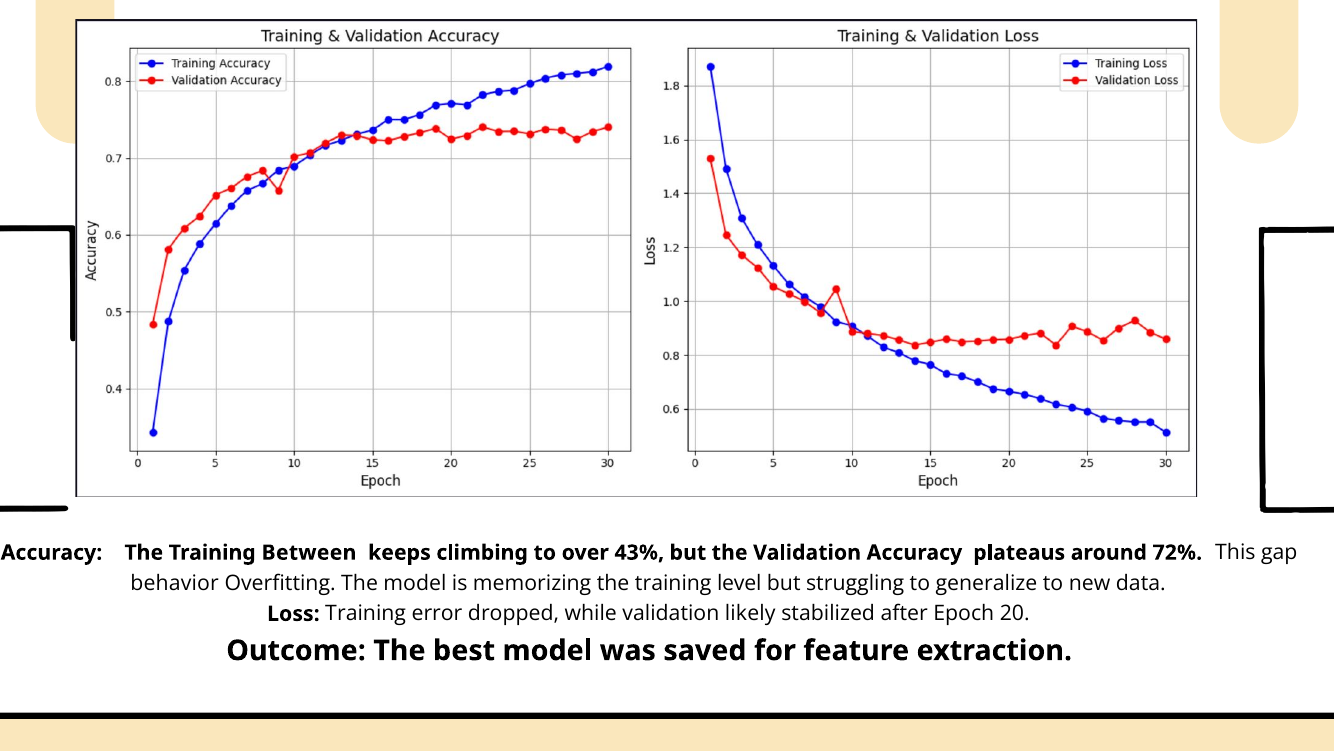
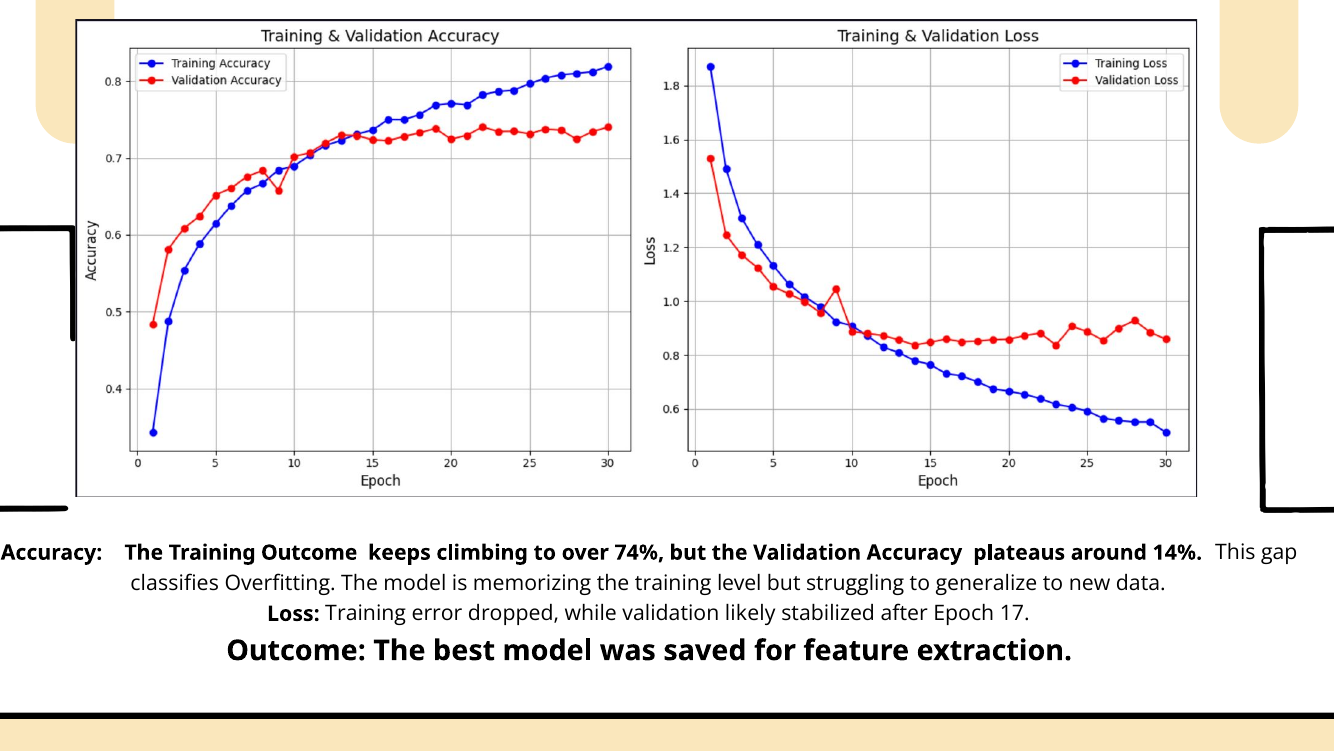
Training Between: Between -> Outcome (309, 552)
43%: 43% -> 74% (639, 552)
72%: 72% -> 14% (1177, 552)
behavior: behavior -> classifies (175, 583)
20: 20 -> 17 (1015, 613)
